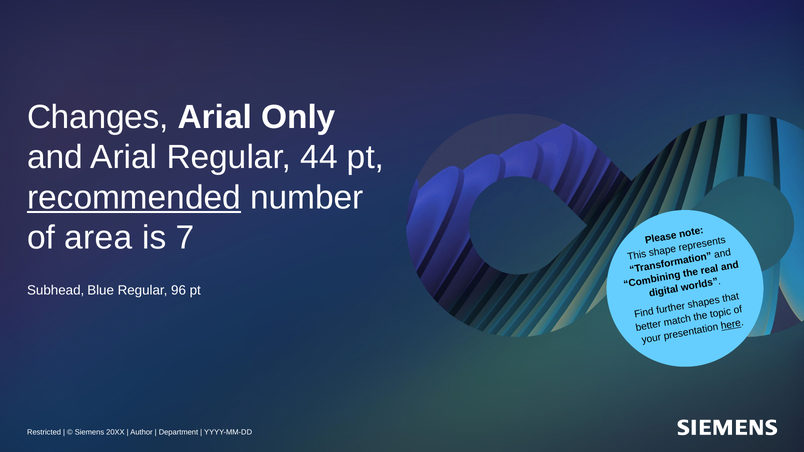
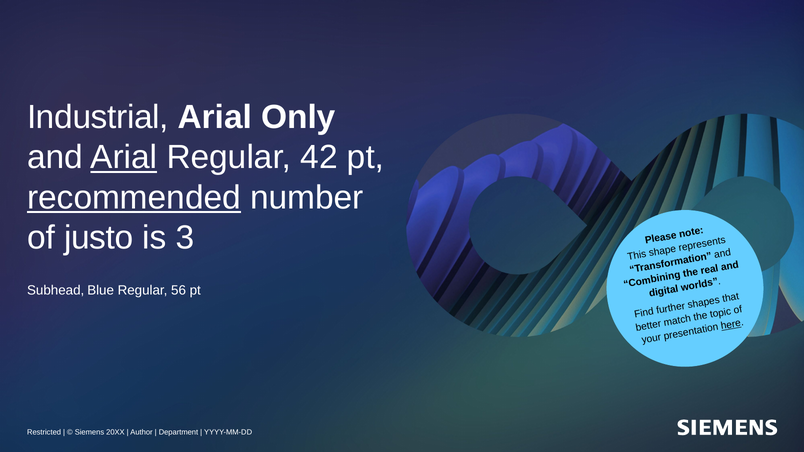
Changes: Changes -> Industrial (98, 117)
Arial underline: none -> present (124, 157)
44: 44 -> 42 (319, 157)
area: area -> justo (99, 238)
7: 7 -> 3 (185, 238)
96: 96 -> 56 (179, 291)
